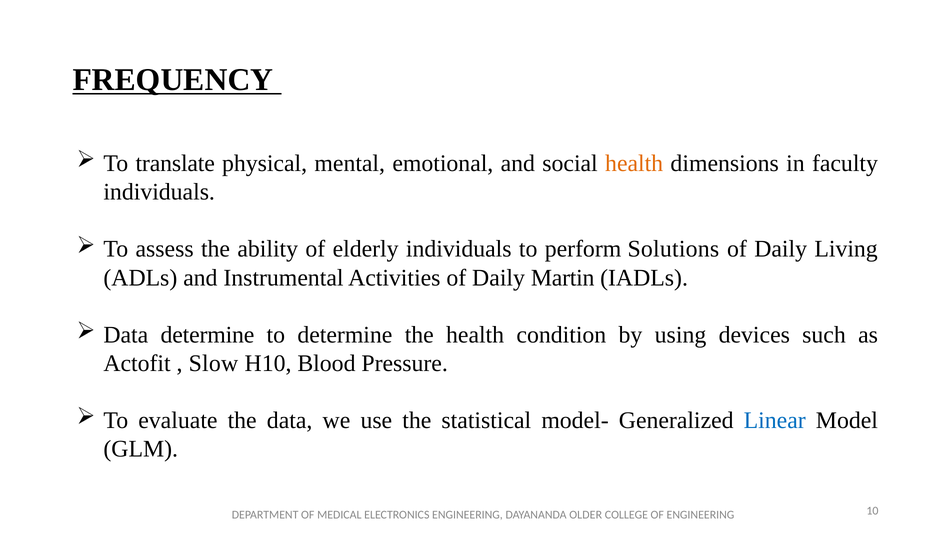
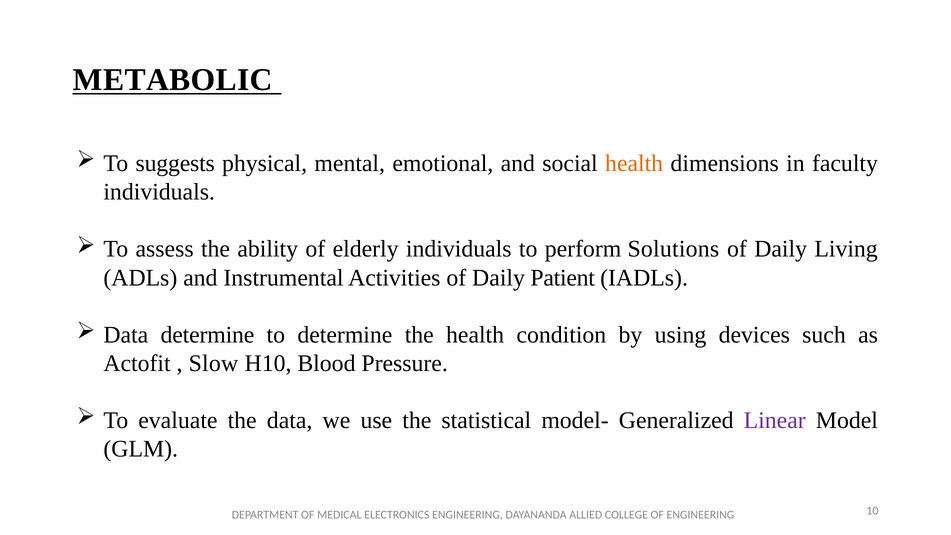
FREQUENCY: FREQUENCY -> METABOLIC (173, 80)
translate: translate -> suggests (175, 163)
Martin: Martin -> Patient (563, 278)
Linear colour: blue -> purple (775, 420)
OLDER: OLDER -> ALLIED (586, 515)
